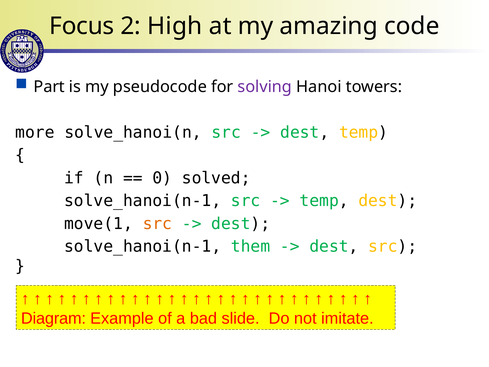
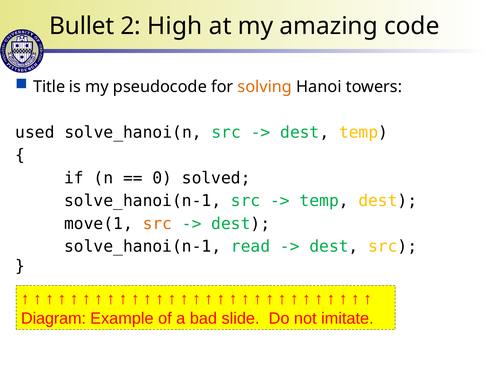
Focus: Focus -> Bullet (82, 26)
Part: Part -> Title (49, 87)
solving colour: purple -> orange (265, 87)
more: more -> used (35, 132)
them: them -> read (251, 246)
